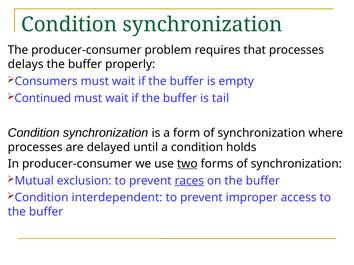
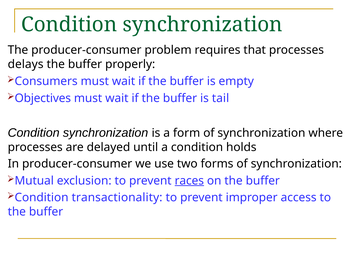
Continued: Continued -> Objectives (43, 98)
two underline: present -> none (187, 164)
interdependent: interdependent -> transactionality (117, 198)
